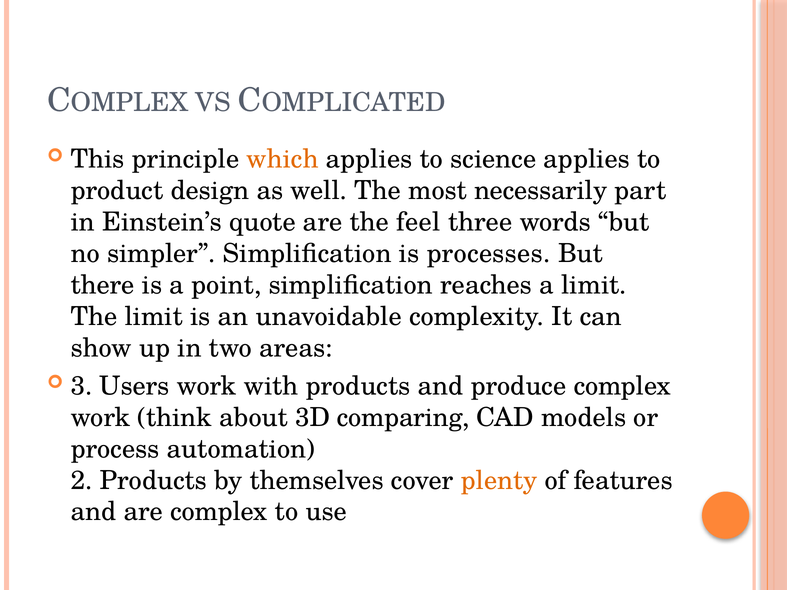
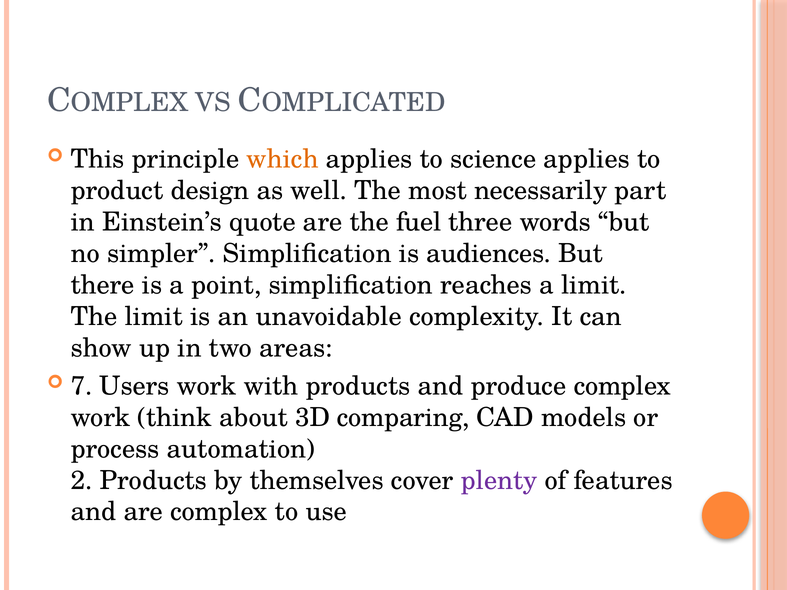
feel: feel -> fuel (419, 222)
processes: processes -> audiences (489, 254)
3: 3 -> 7 (82, 386)
plenty colour: orange -> purple (499, 481)
